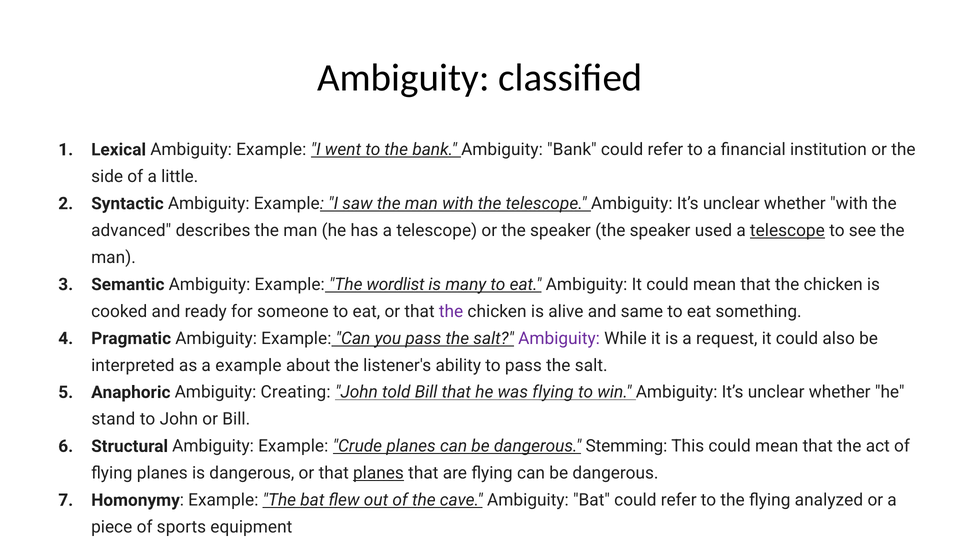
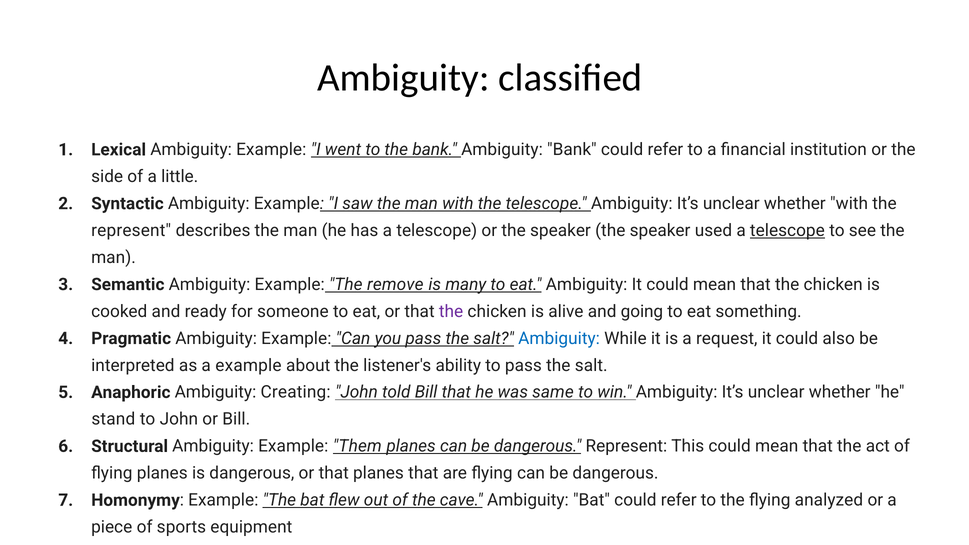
advanced: advanced -> represent (131, 231)
wordlist: wordlist -> remove (395, 284)
same: same -> going (642, 311)
Ambiguity colour: purple -> blue (559, 338)
was flying: flying -> same (553, 392)
Crude: Crude -> Them (357, 446)
dangerous Stemming: Stemming -> Represent (626, 446)
planes underline: present -> none (378, 473)
